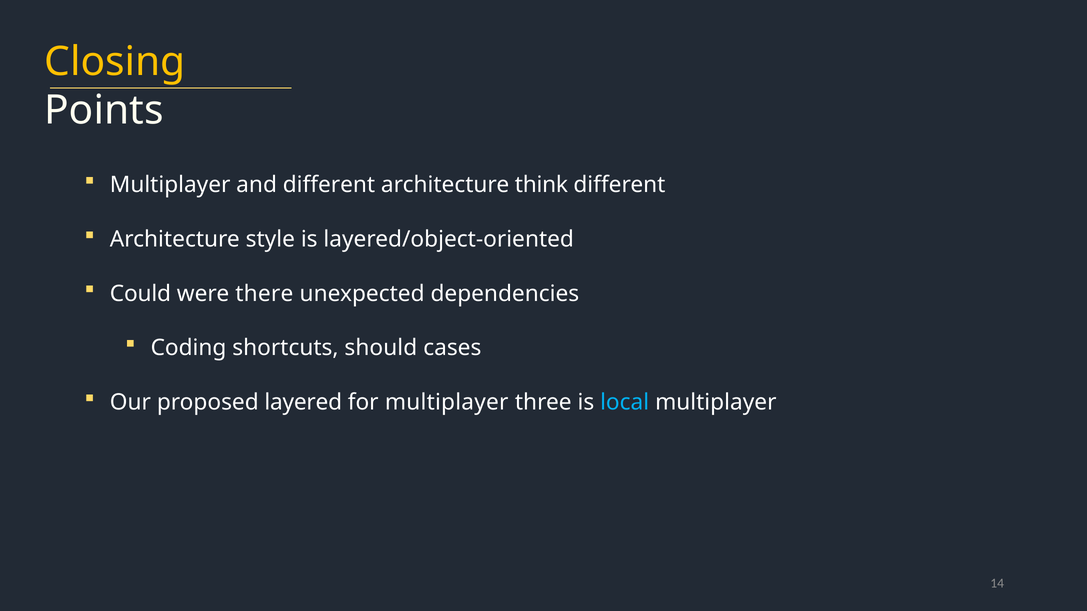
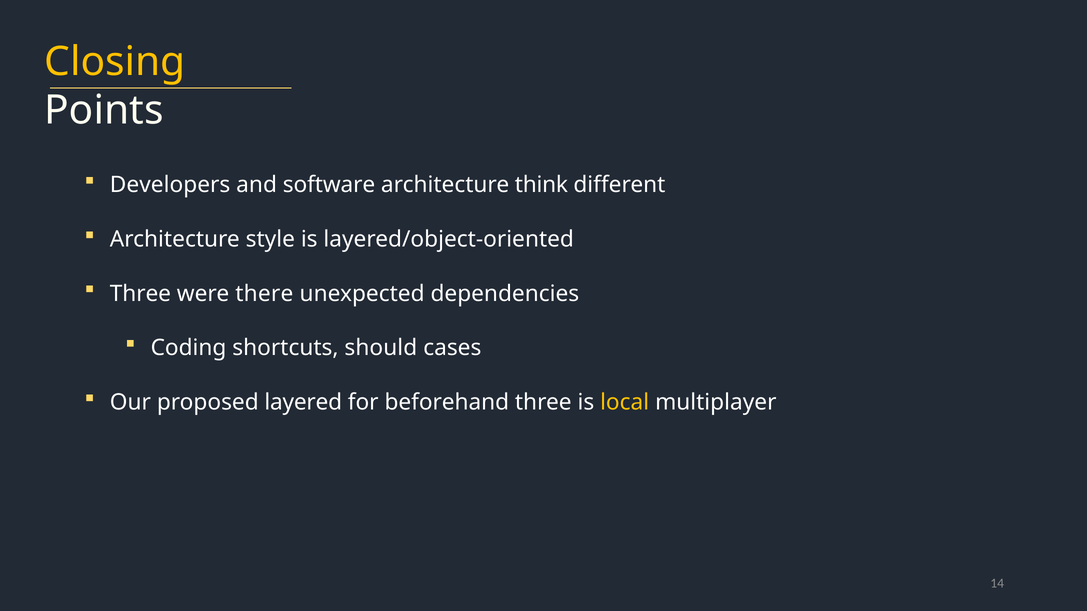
Multiplayer: Multiplayer -> Developers (170, 185)
and different: different -> software (329, 185)
Could: Could -> Three (140, 294)
for multiplayer: multiplayer -> beforehand (447, 402)
local colour: light blue -> yellow (625, 402)
